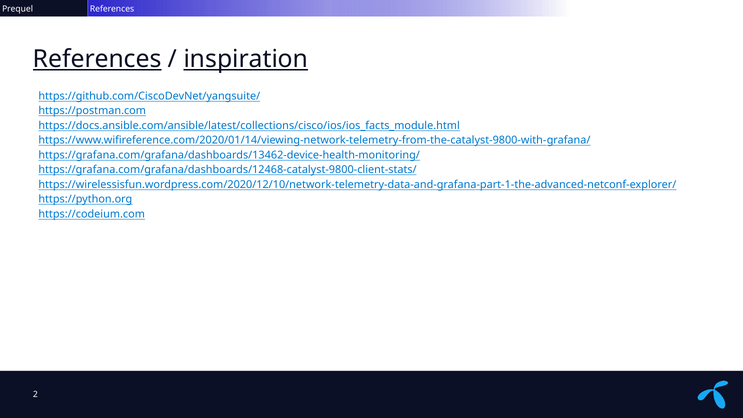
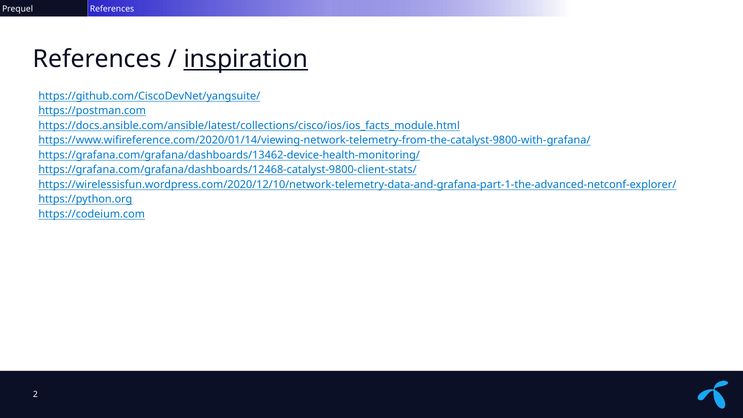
References underline: present -> none (97, 59)
